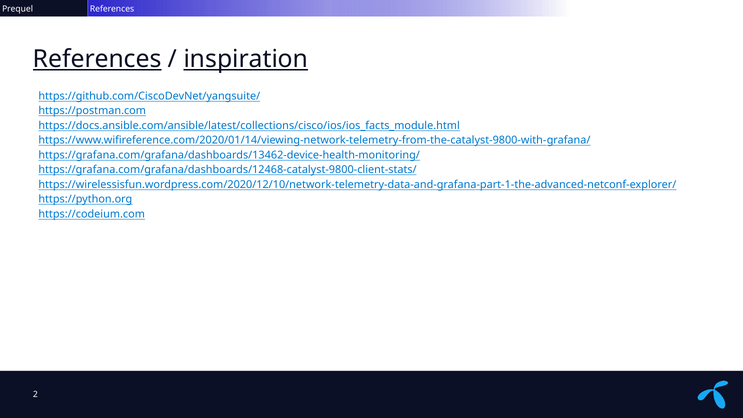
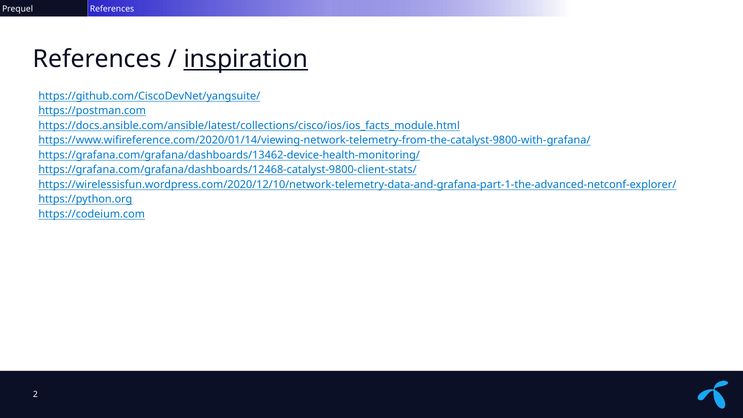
References underline: present -> none (97, 59)
